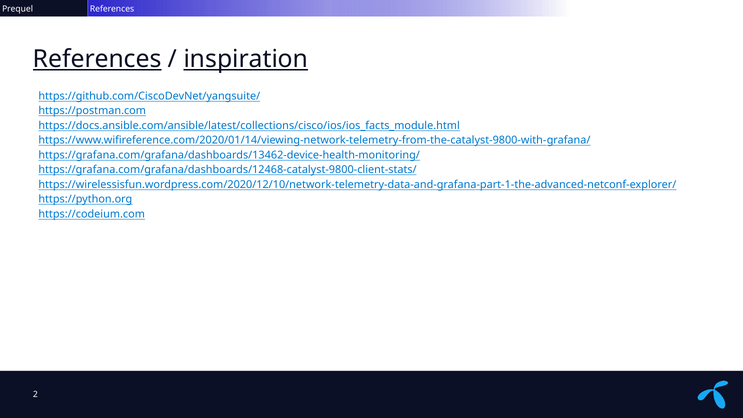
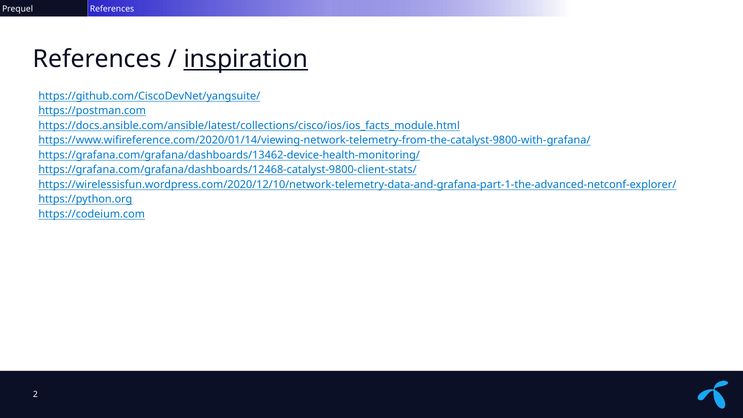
References underline: present -> none (97, 59)
